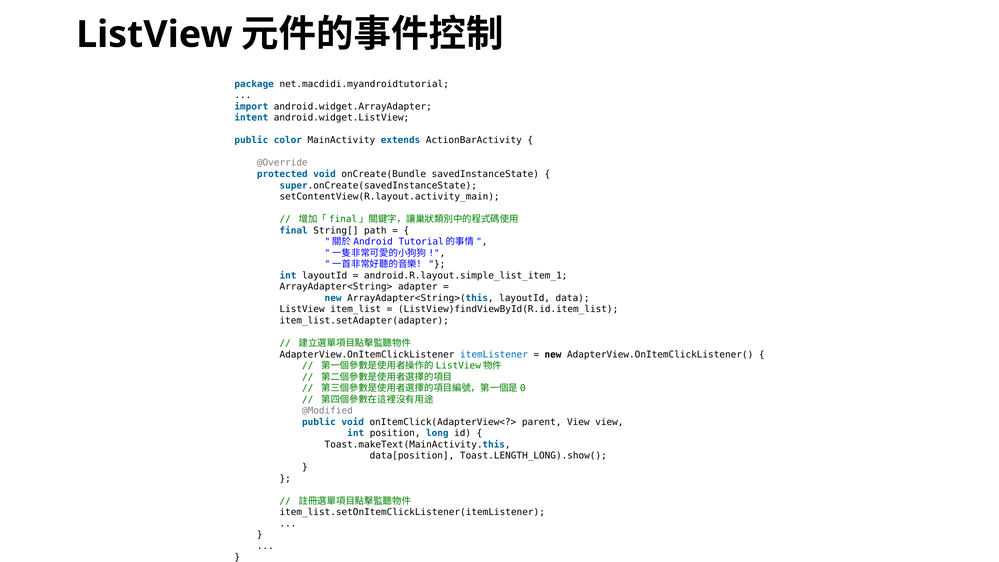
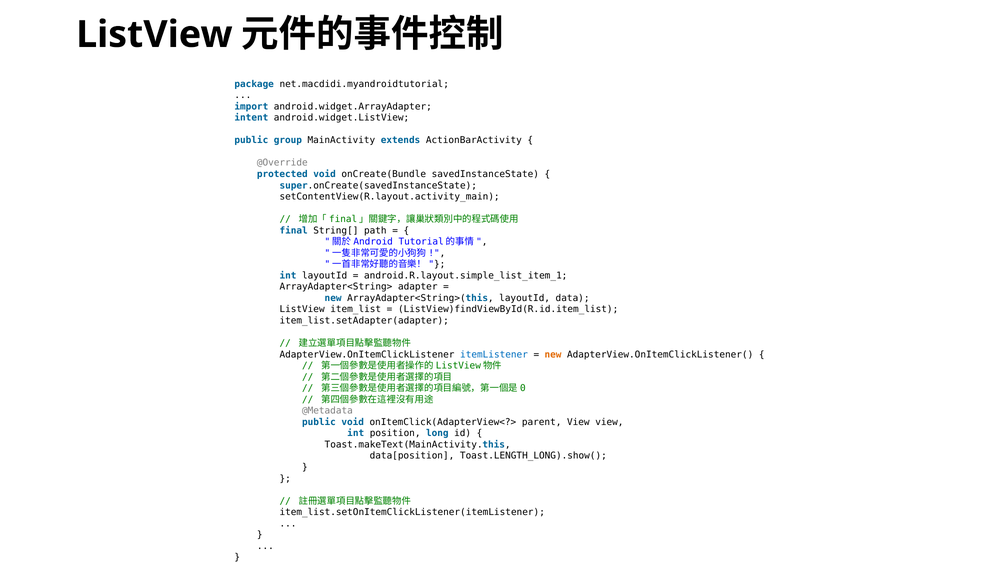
color: color -> group (288, 140)
new colour: black -> orange (553, 354)
@Modified: @Modified -> @Metadata (327, 411)
